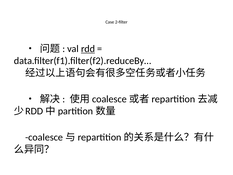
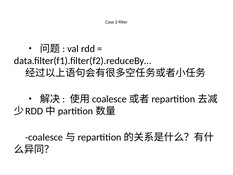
rdd underline: present -> none (88, 49)
